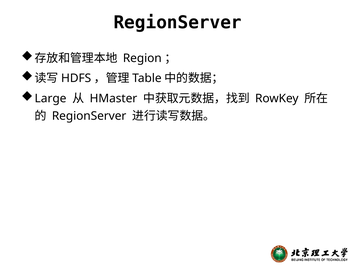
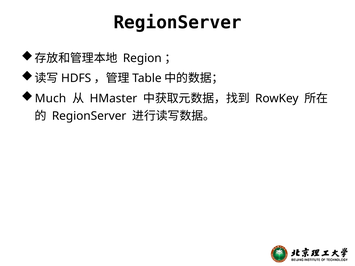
Large: Large -> Much (50, 98)
